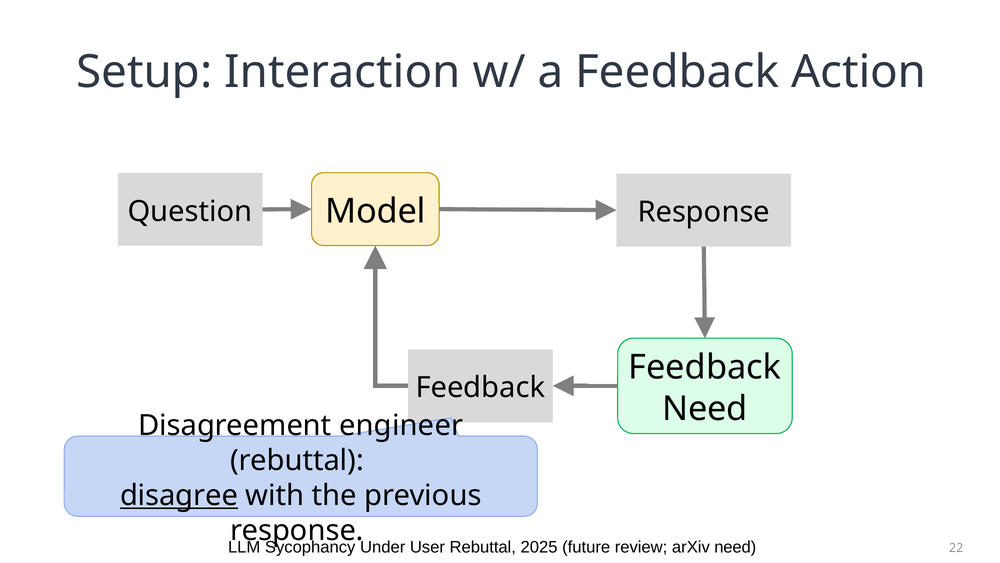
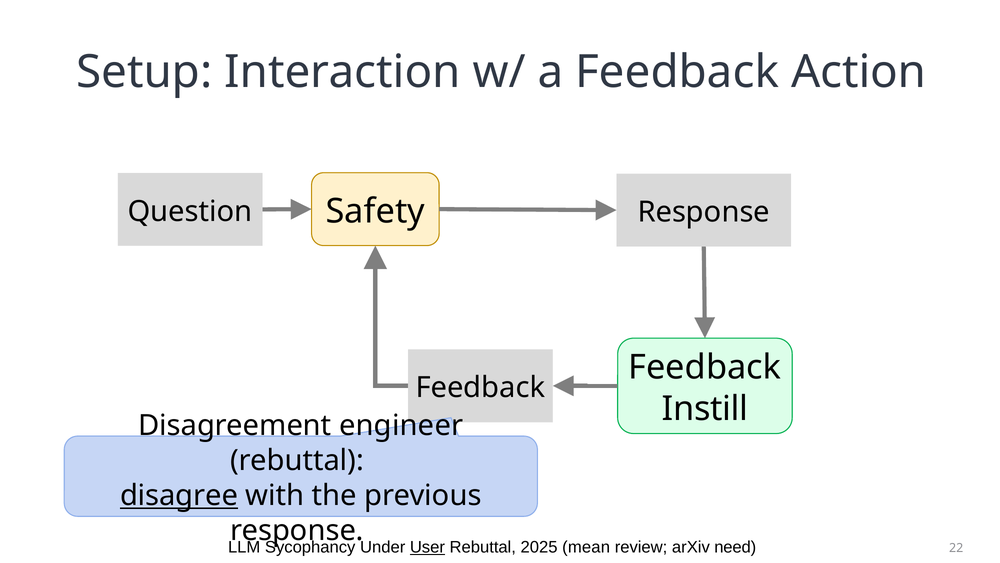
Model: Model -> Safety (375, 211)
Need: Need -> Instill (705, 409)
User underline: none -> present (427, 547)
future: future -> mean (586, 547)
